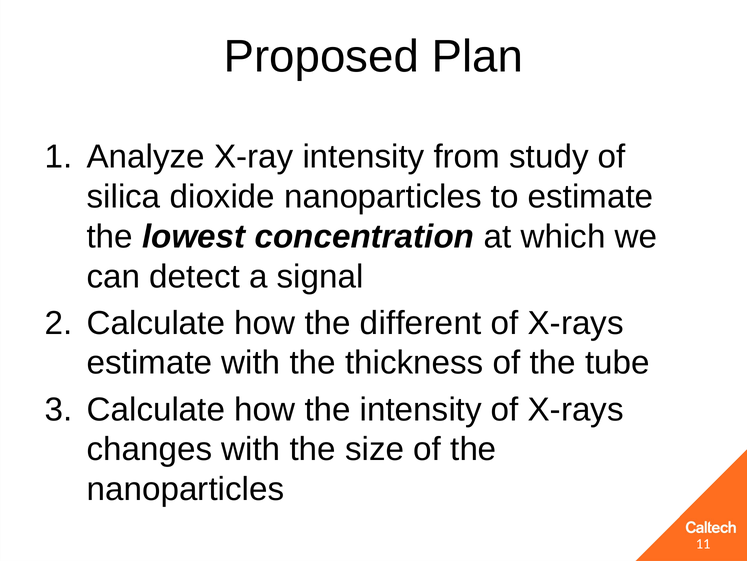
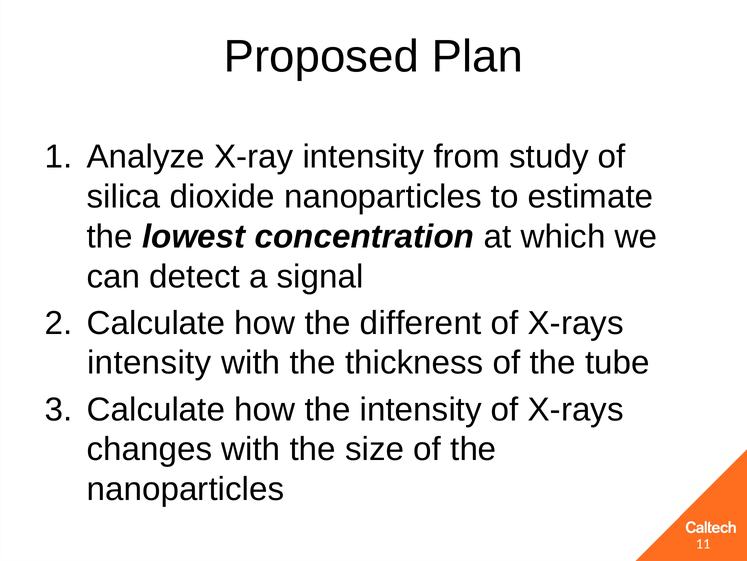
estimate: estimate -> intensity (149, 363)
